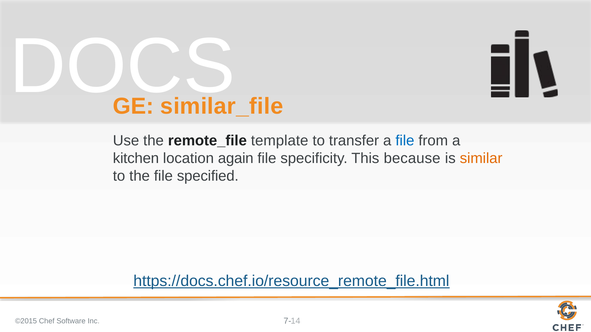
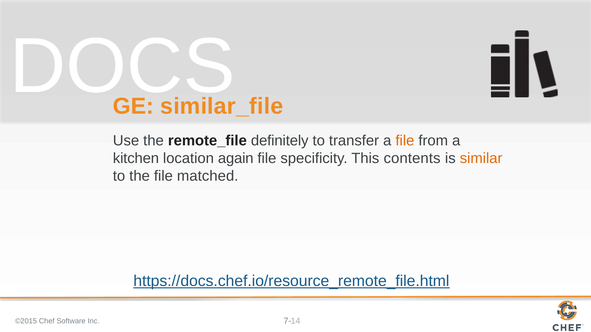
template: template -> definitely (280, 141)
file colour: blue -> orange (405, 141)
because: because -> contents (412, 158)
specified: specified -> matched (208, 176)
